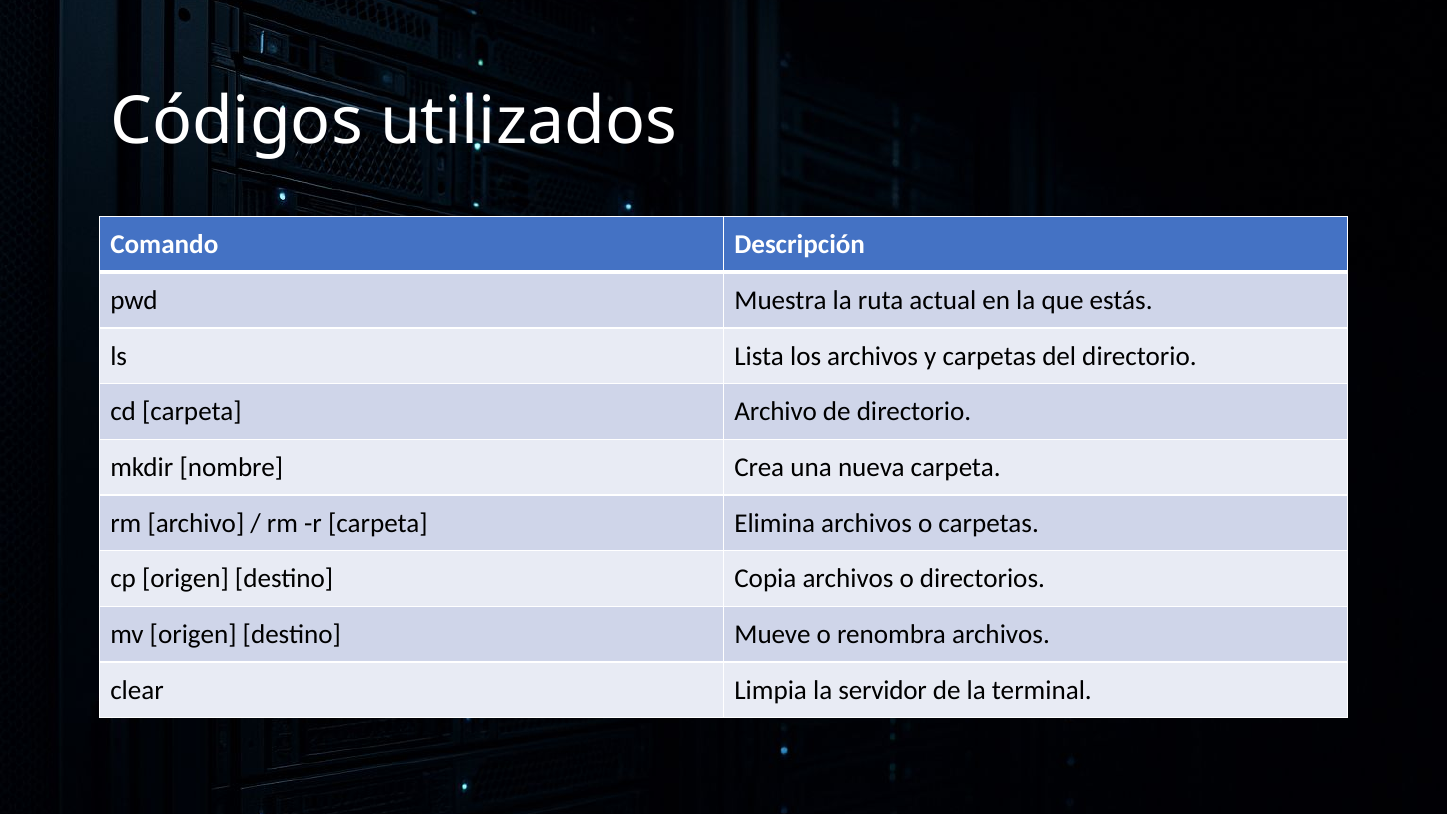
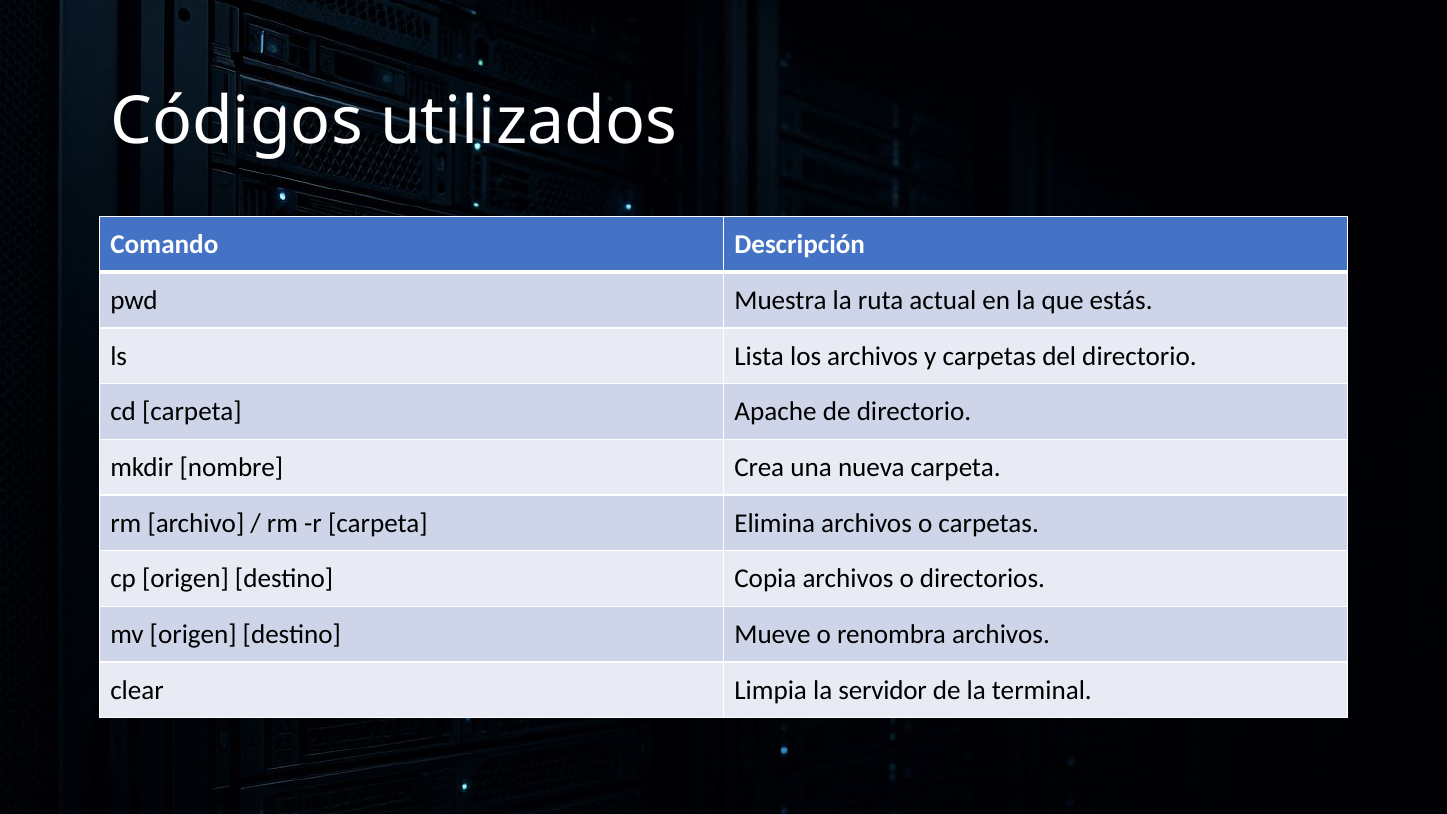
carpeta Archivo: Archivo -> Apache (776, 412)
